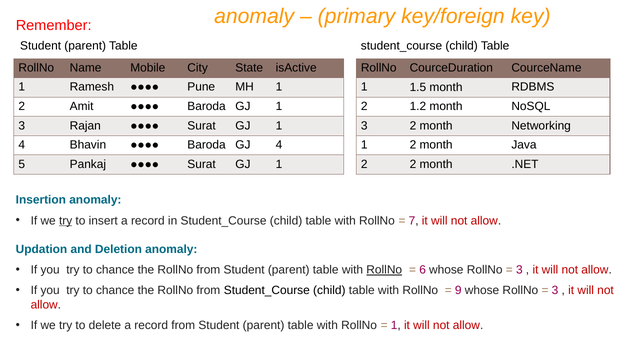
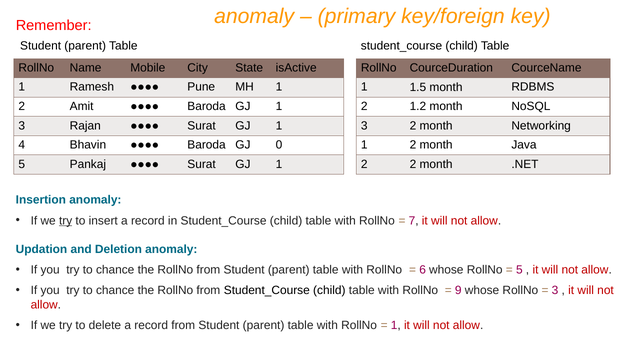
GJ 4: 4 -> 0 (279, 145)
RollNo underline: present -> none (384, 270)
3: 3 -> 5 (519, 270)
